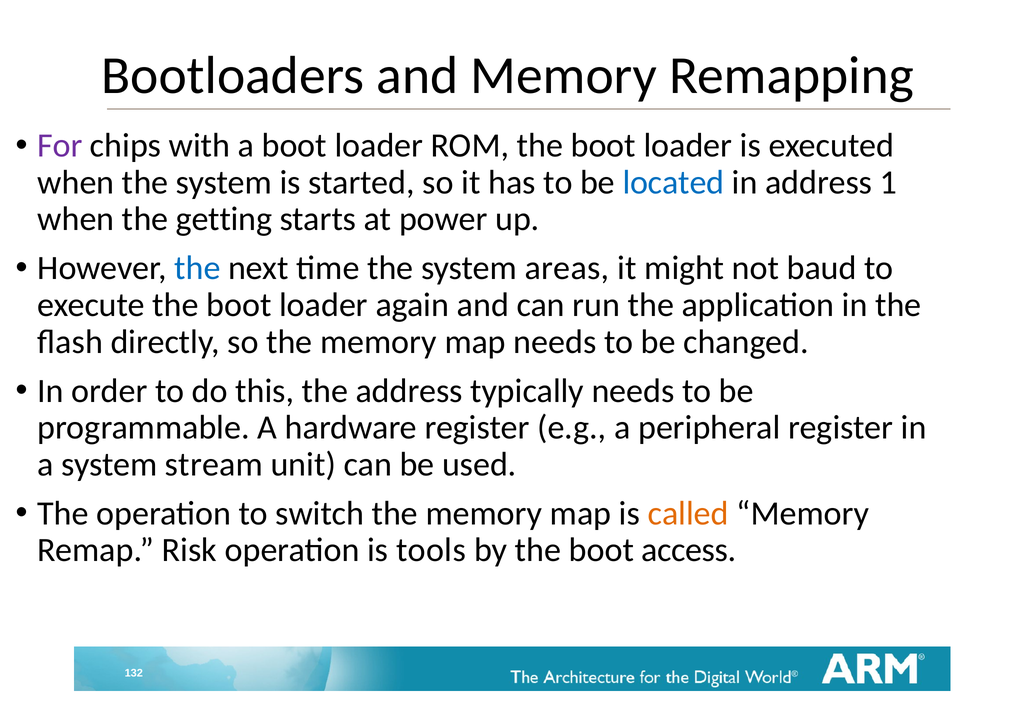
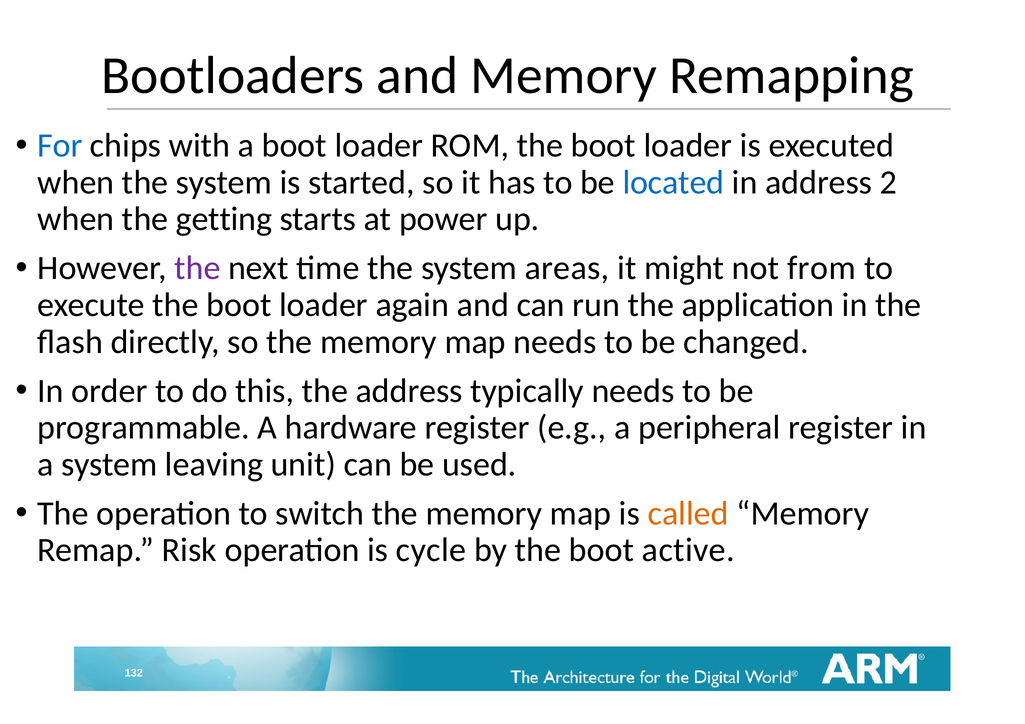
For colour: purple -> blue (60, 146)
1: 1 -> 2 (888, 183)
the colour: blue -> purple (197, 268)
baud: baud -> from (821, 268)
stream: stream -> leaving (214, 465)
tools: tools -> cycle (431, 550)
access: access -> active (688, 550)
